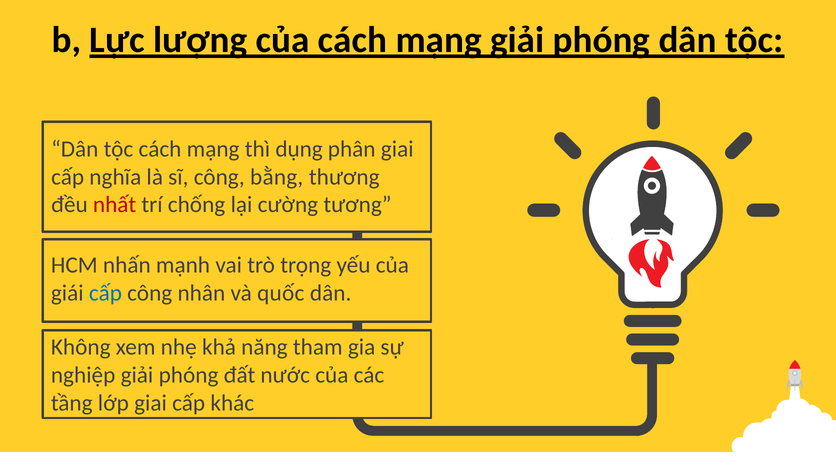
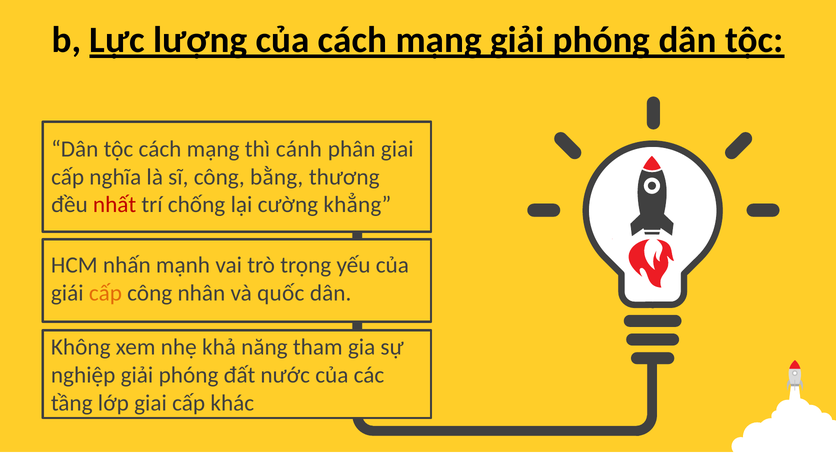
dụng: dụng -> cánh (299, 149)
tương: tương -> khẳng (357, 205)
cấp colour: blue -> orange (105, 293)
